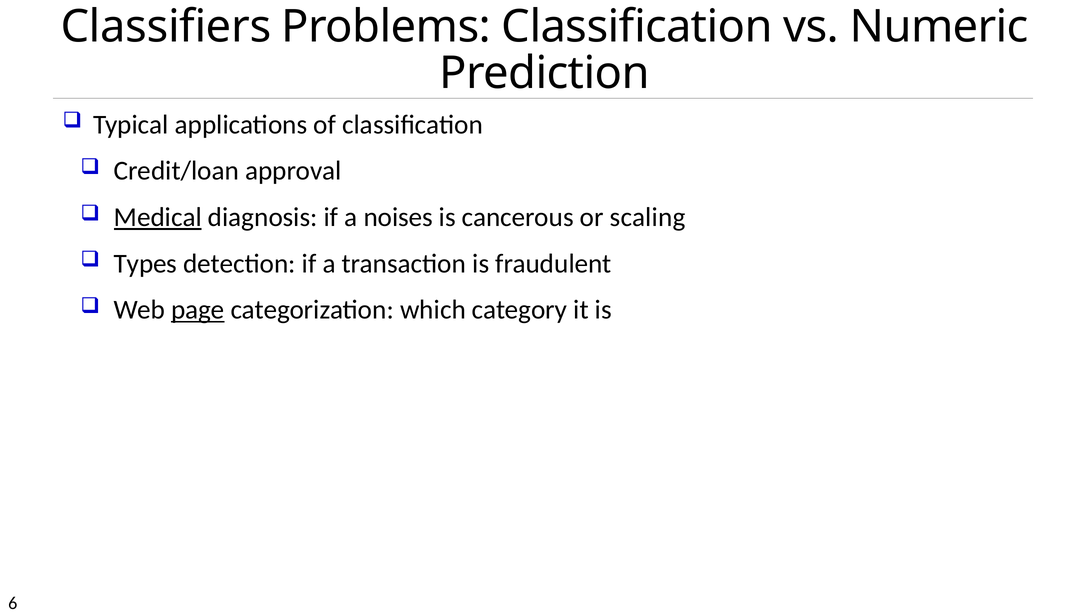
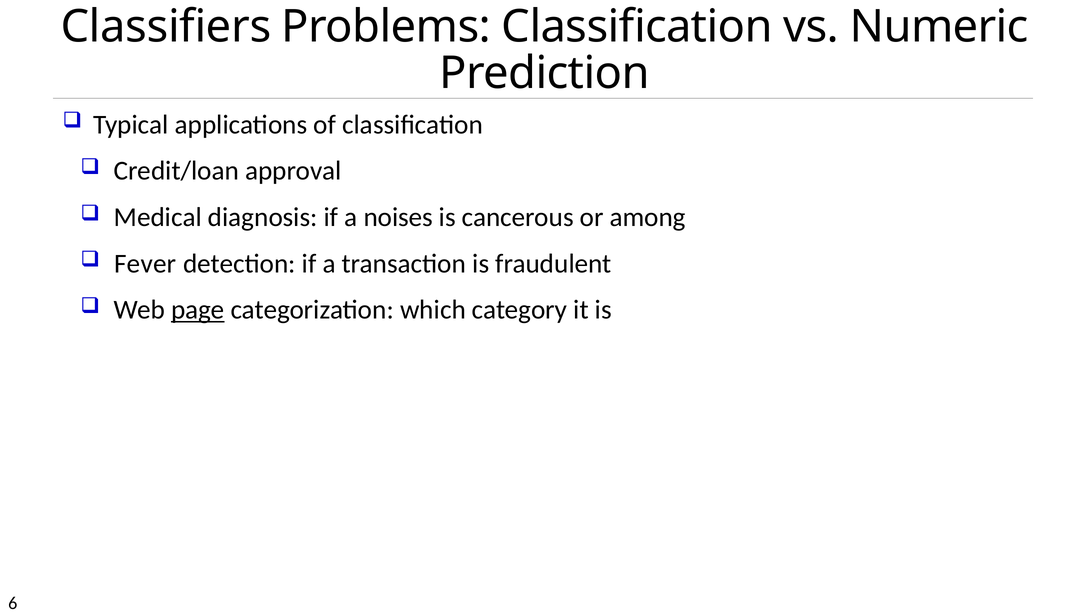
Medical underline: present -> none (158, 217)
scaling: scaling -> among (648, 217)
Types: Types -> Fever (145, 263)
